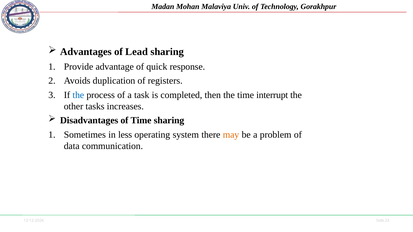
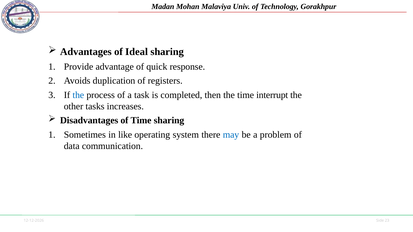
Lead: Lead -> Ideal (137, 52)
less: less -> like (125, 135)
may colour: orange -> blue (231, 135)
